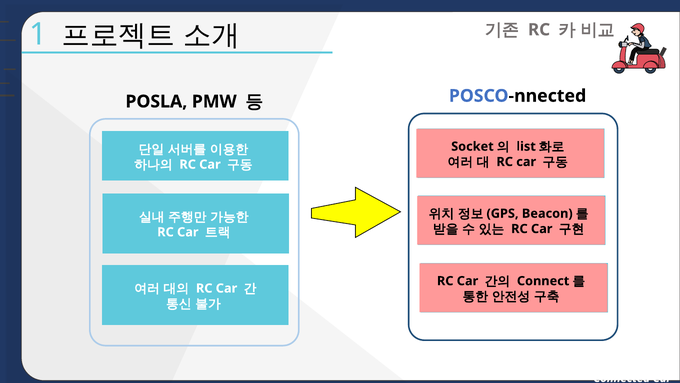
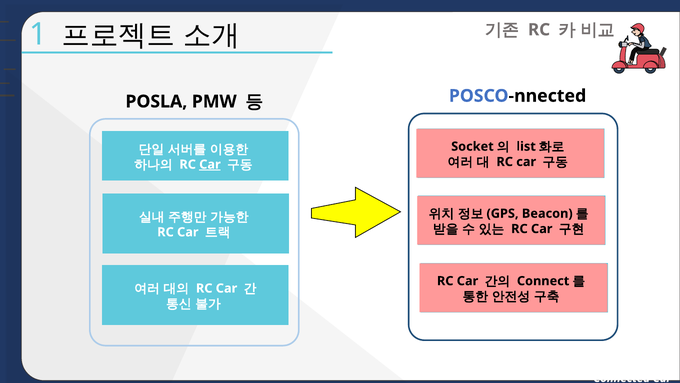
Car underline: none -> present (210, 164)
